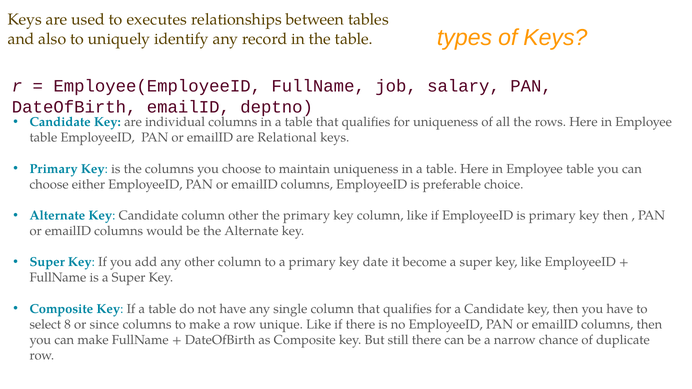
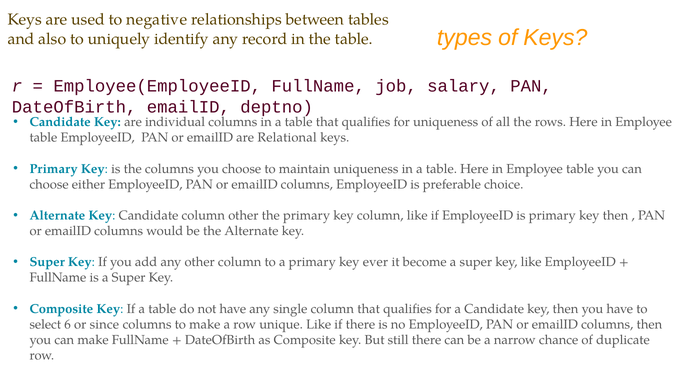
executes: executes -> negative (157, 20)
date: date -> ever (375, 262)
8: 8 -> 6 (68, 325)
